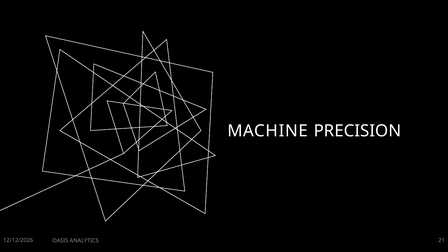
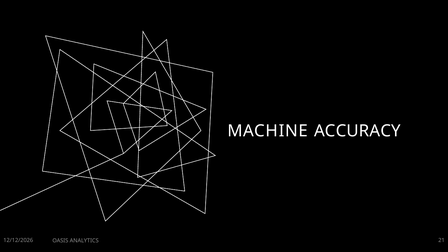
PRECISION: PRECISION -> ACCURACY (357, 131)
